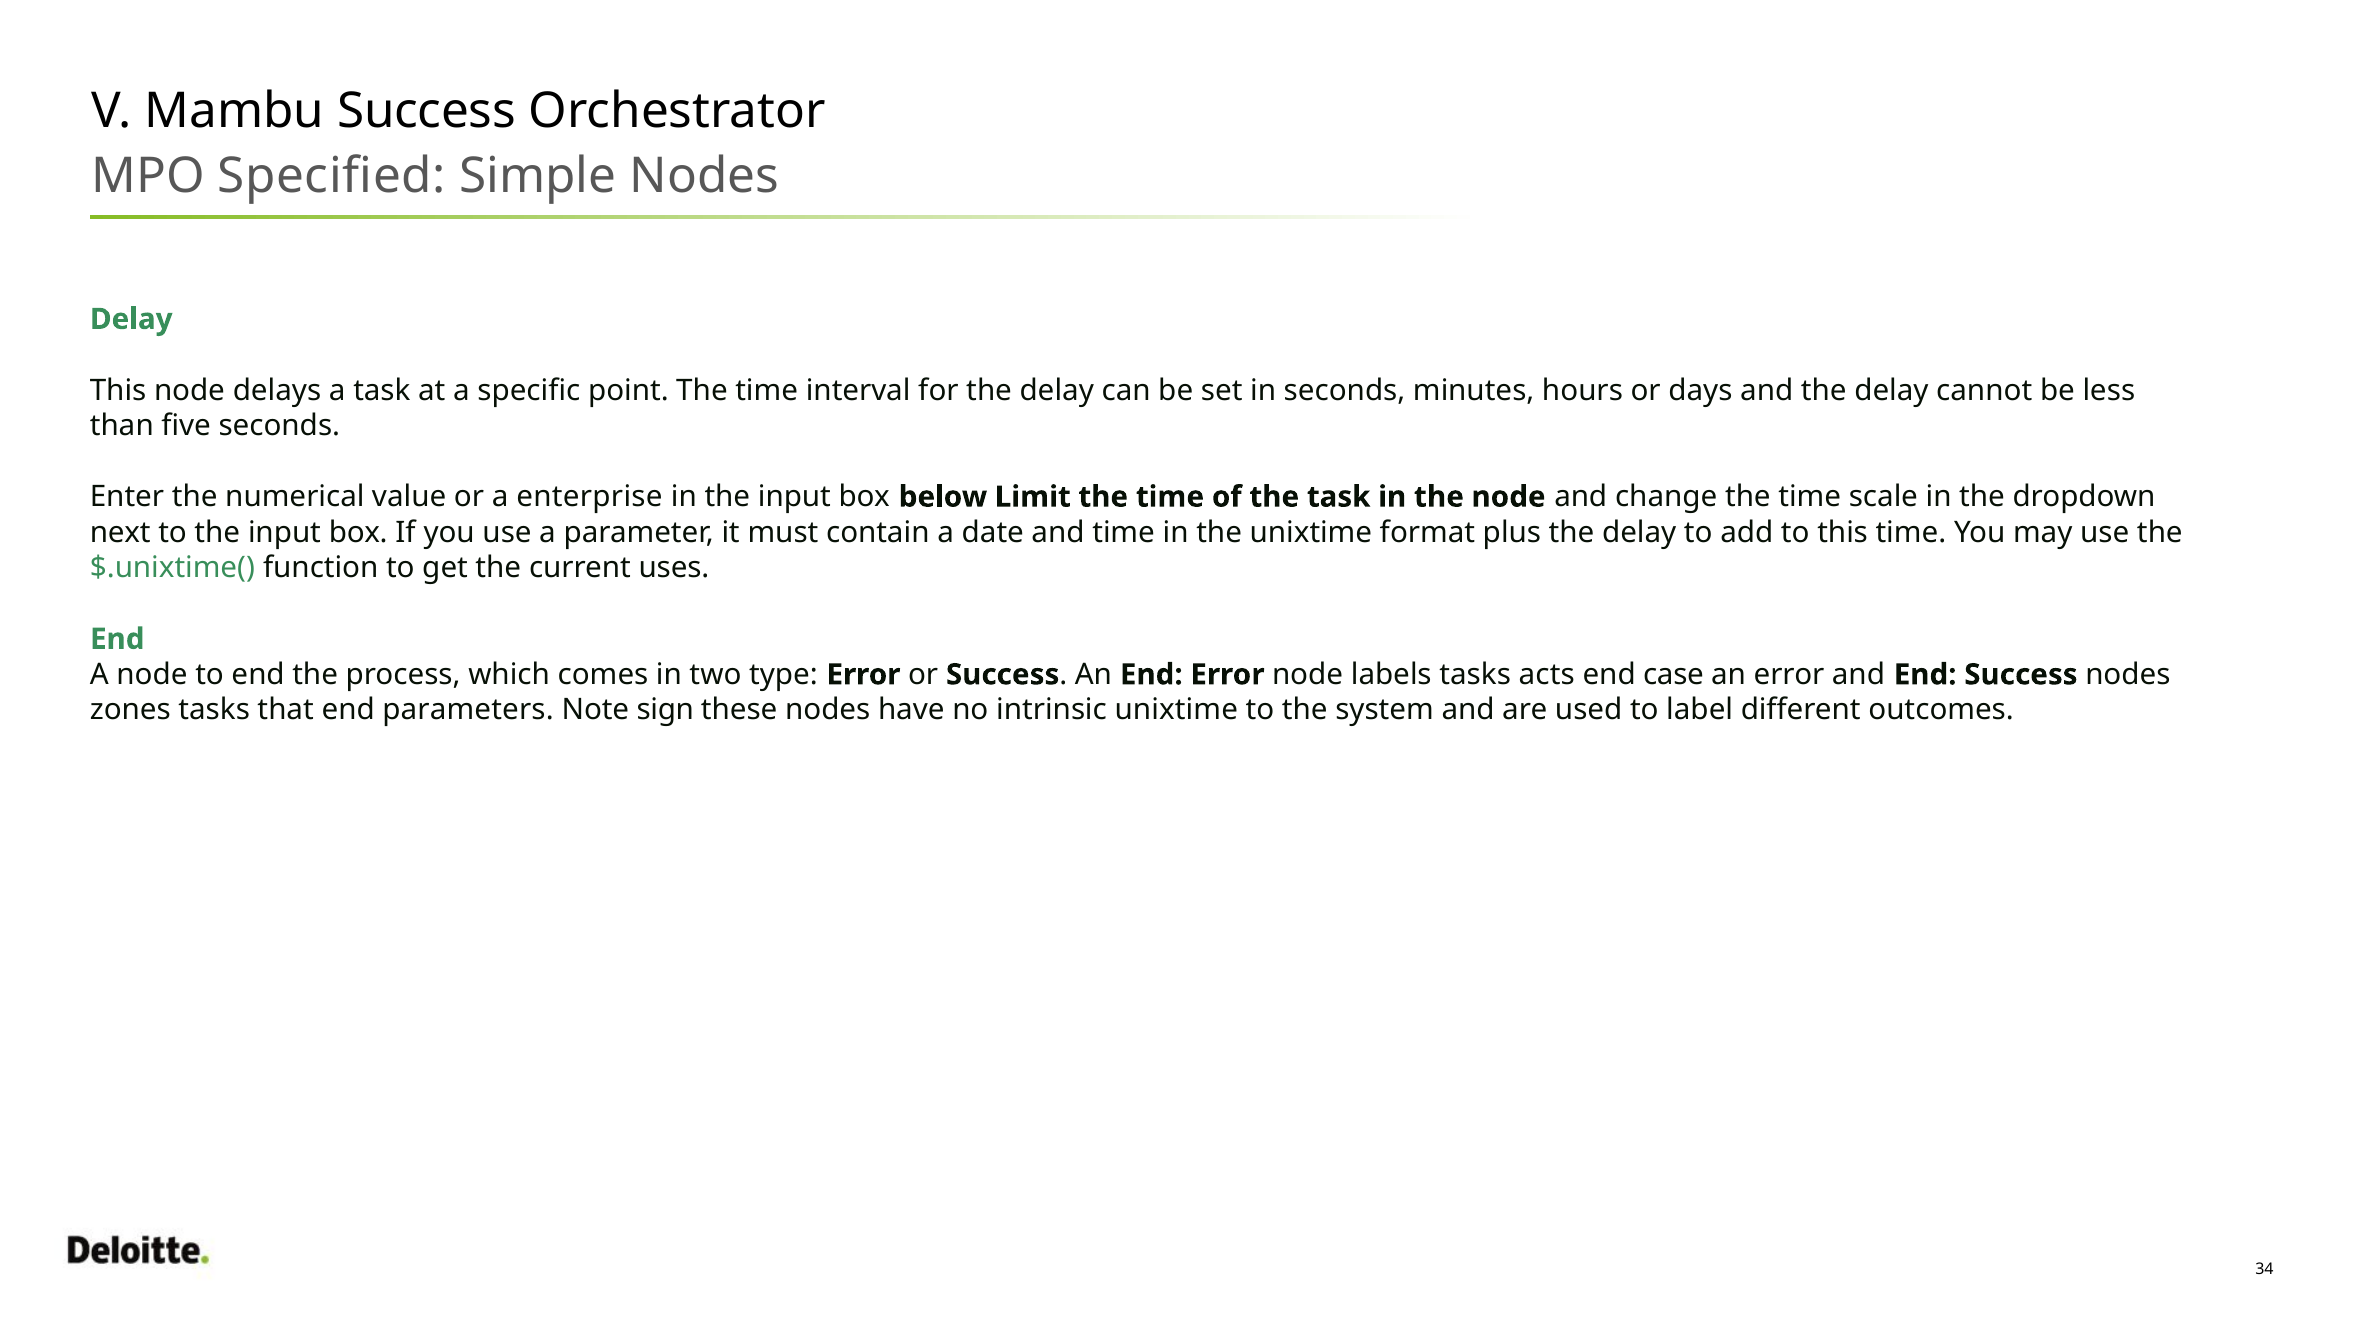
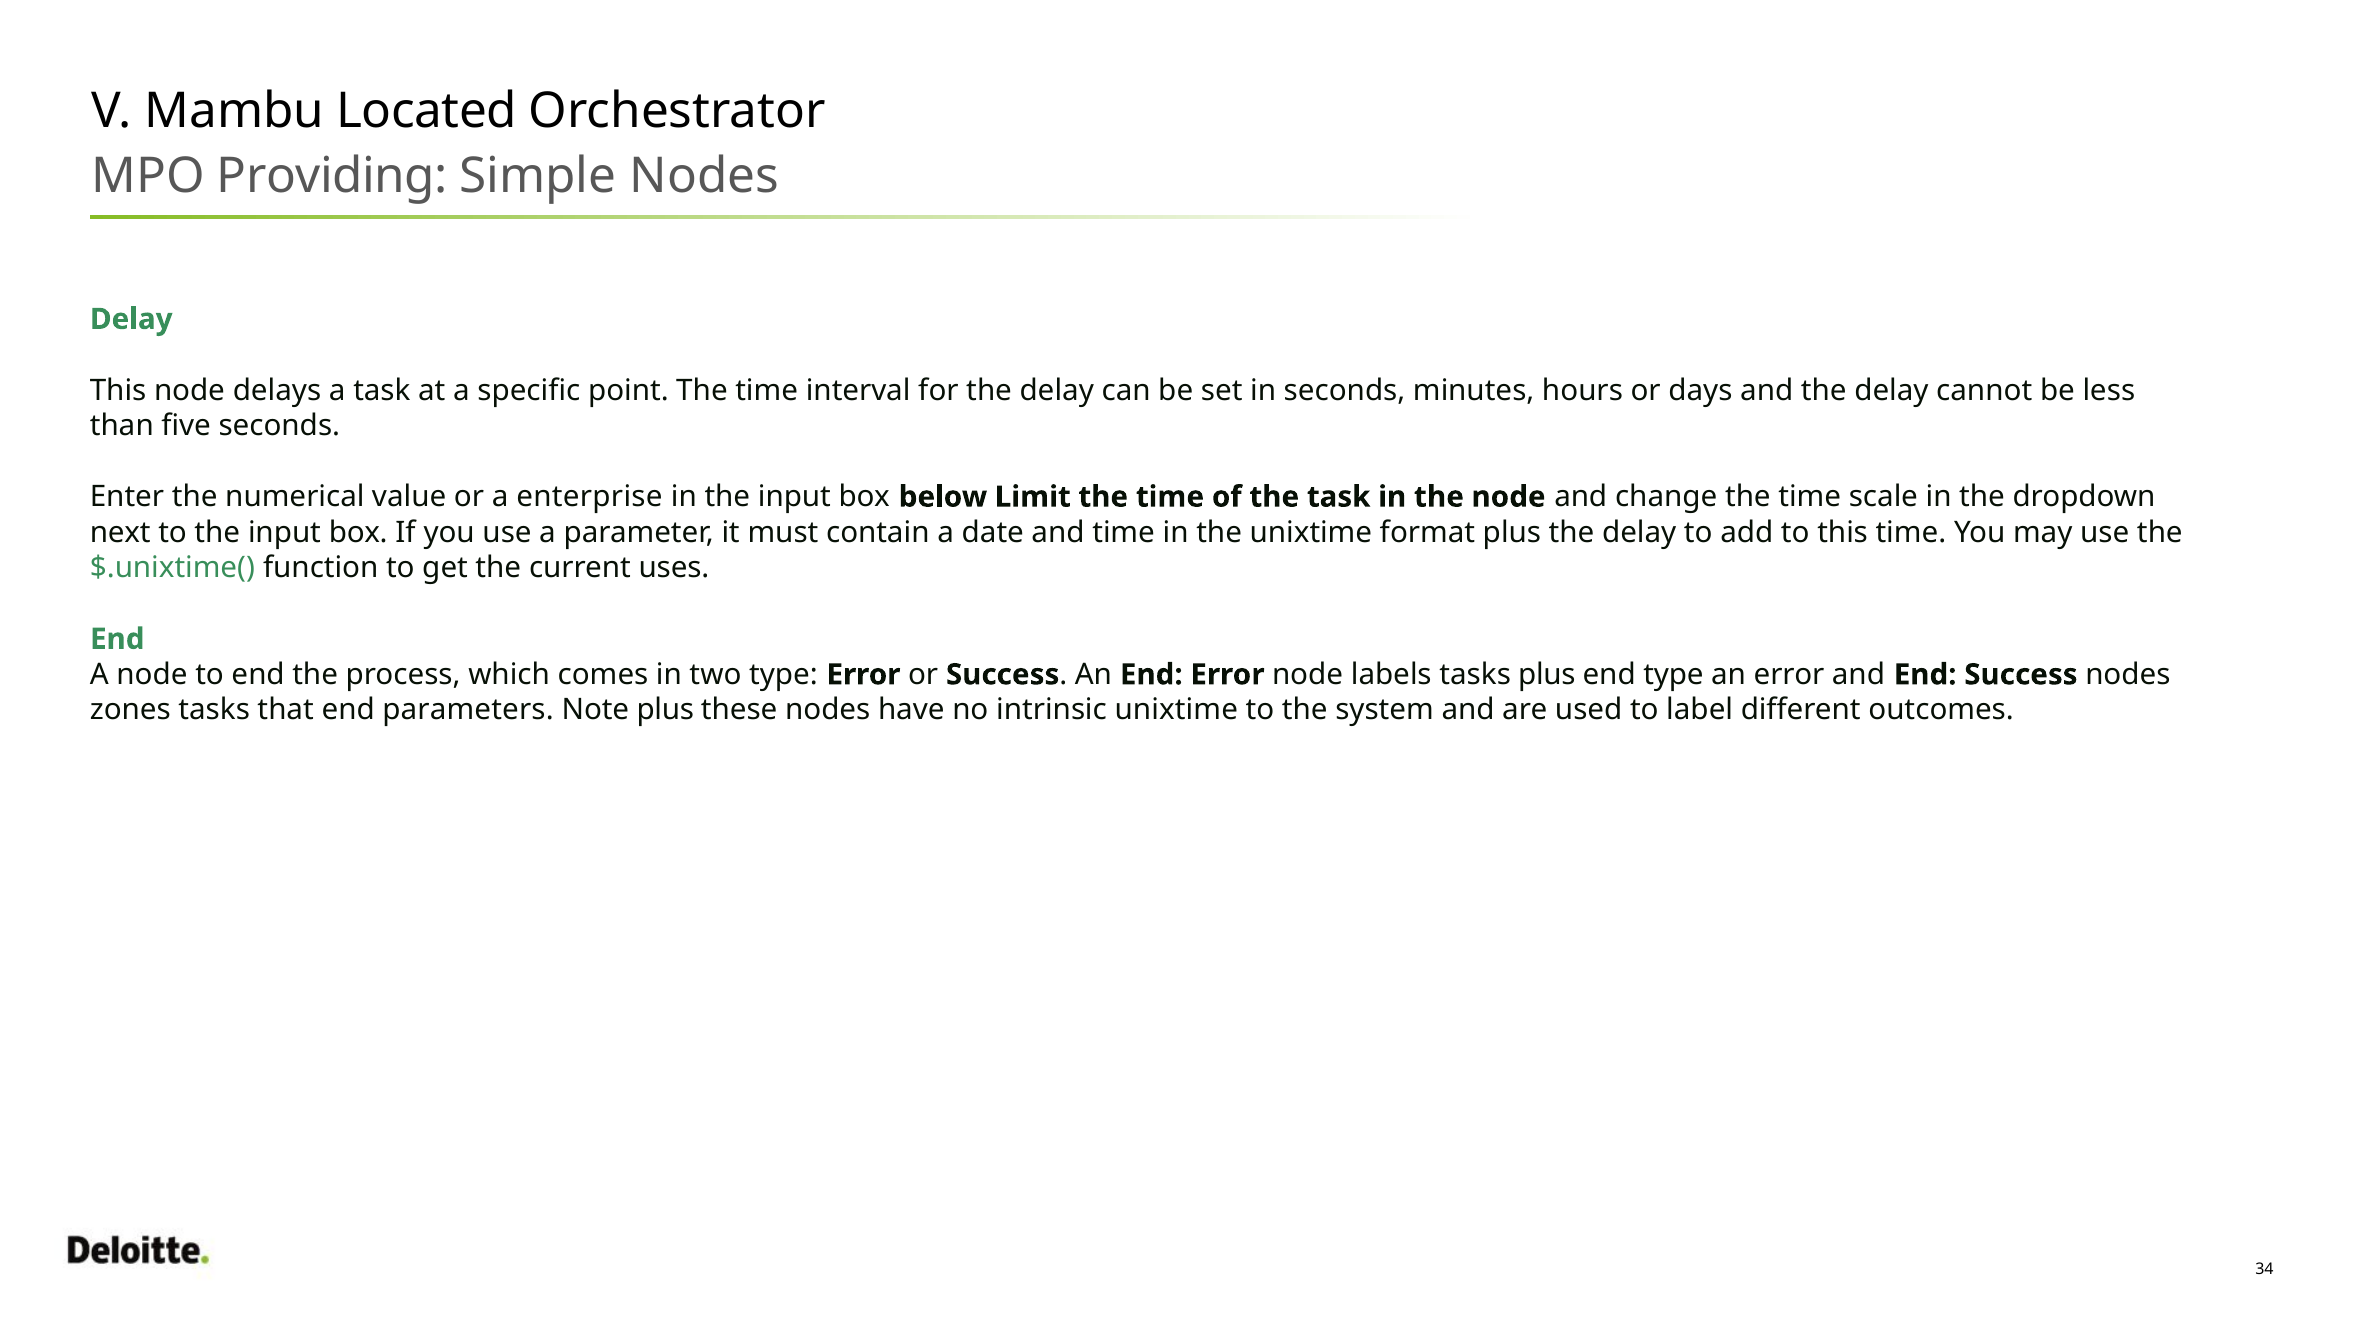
Mambu Success: Success -> Located (427, 111)
Specified: Specified -> Providing (332, 176)
tasks acts: acts -> plus (1547, 675)
end case: case -> type (1673, 675)
Note sign: sign -> plus (665, 711)
